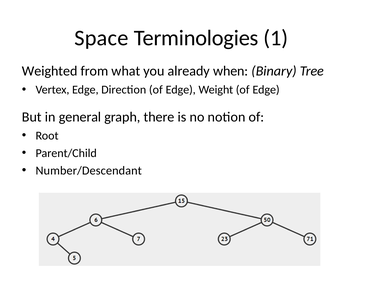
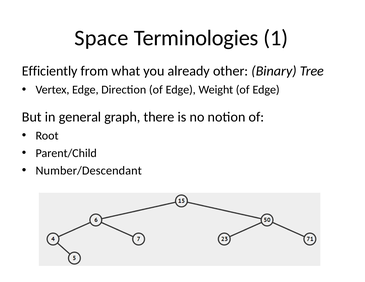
Weighted: Weighted -> Efficiently (50, 71)
when: when -> other (231, 71)
